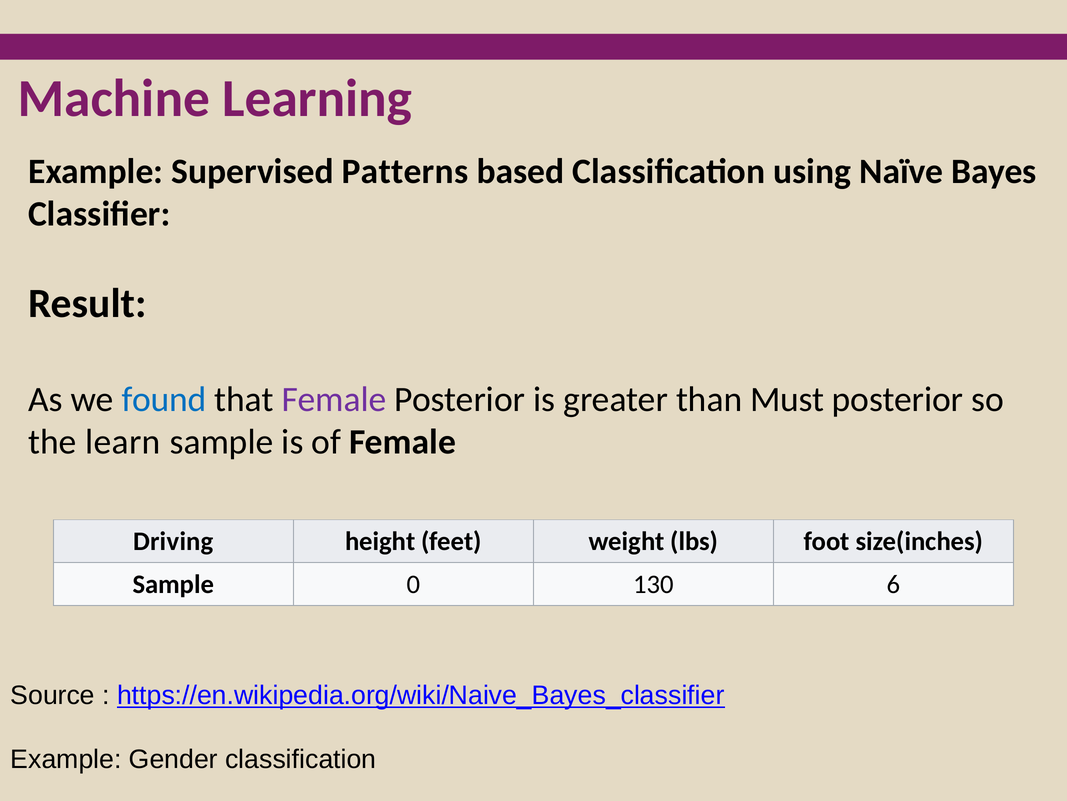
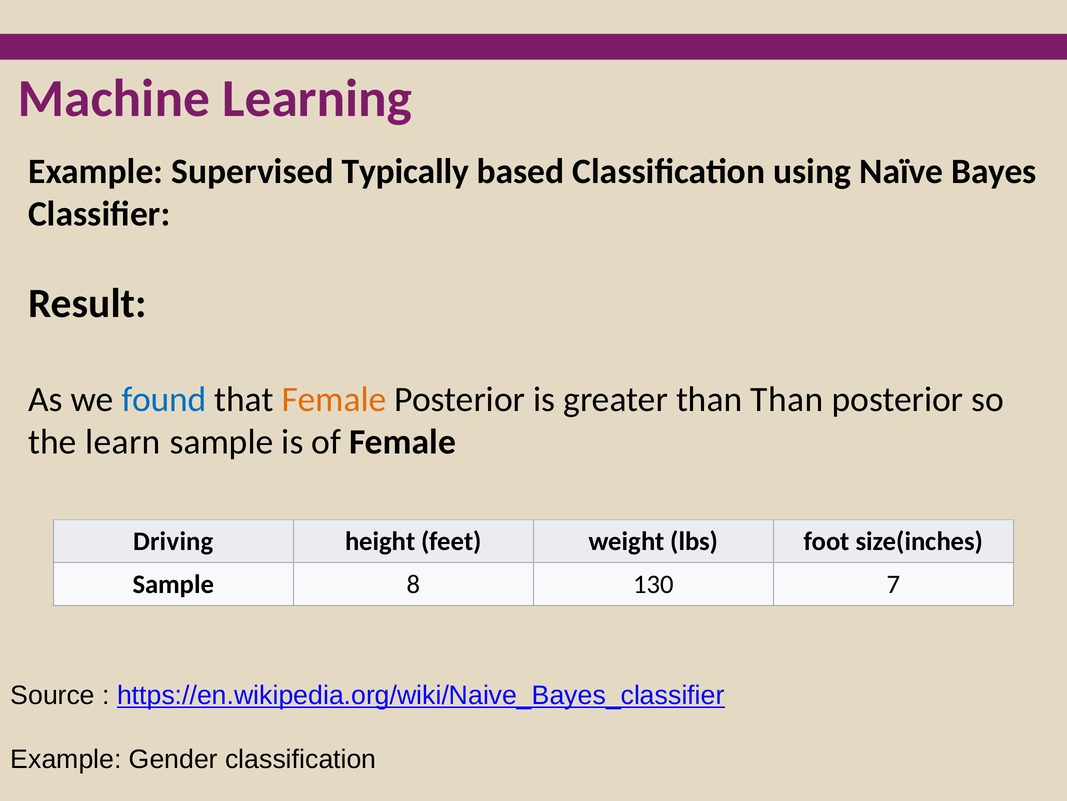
Patterns: Patterns -> Typically (405, 171)
Female colour: purple -> orange (334, 399)
than Must: Must -> Than (787, 399)
0: 0 -> 8 (413, 584)
6: 6 -> 7 (894, 584)
